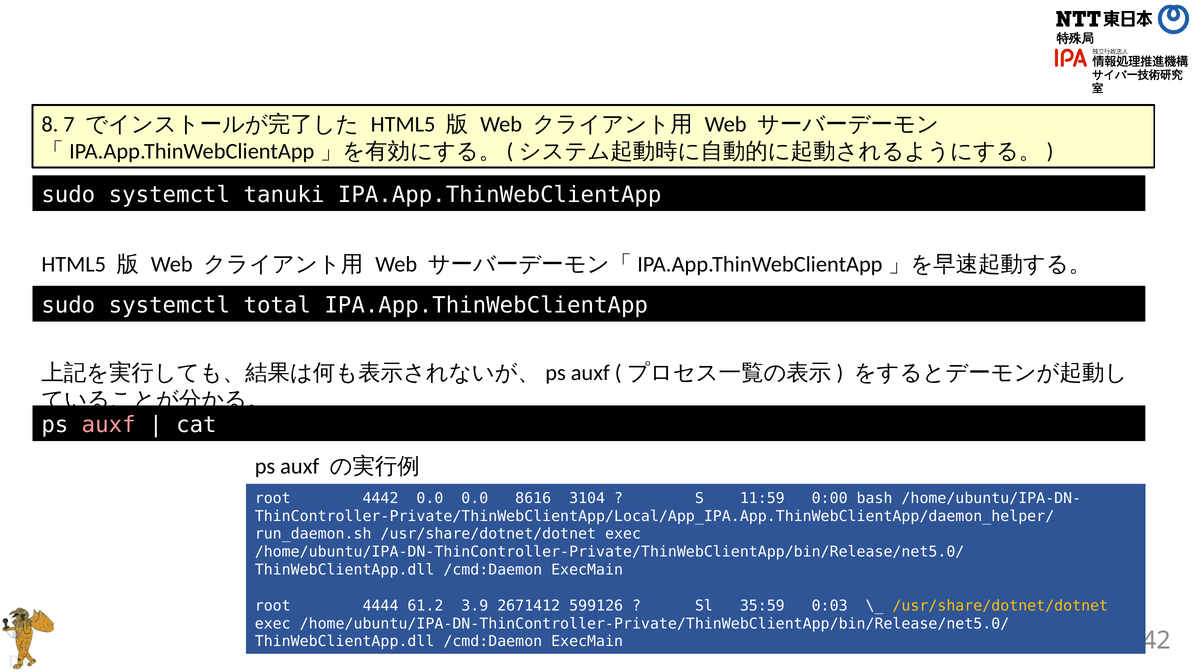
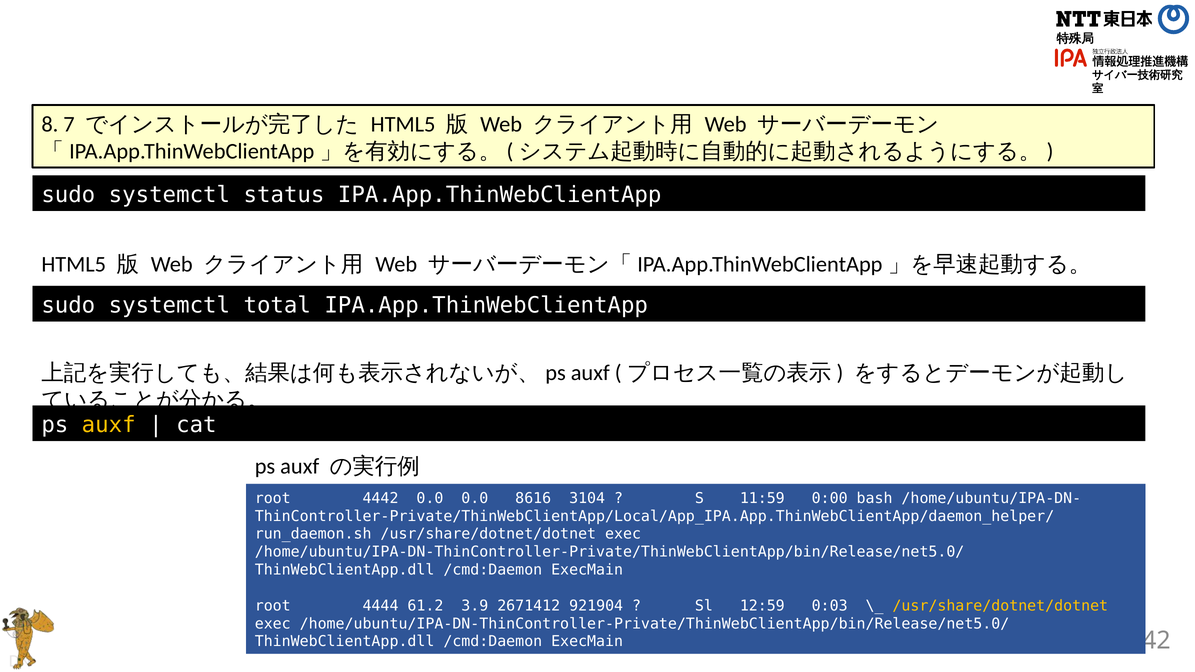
tanuki: tanuki -> status (284, 195)
auxf colour: pink -> yellow (109, 425)
599126: 599126 -> 921904 (596, 606)
35:59: 35:59 -> 12:59 (762, 606)
